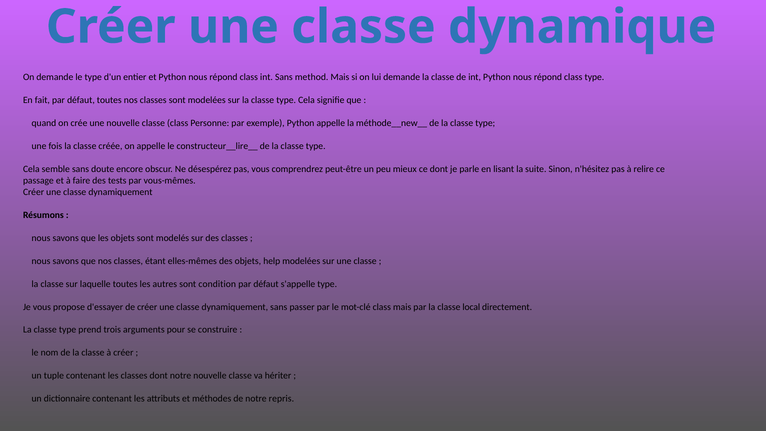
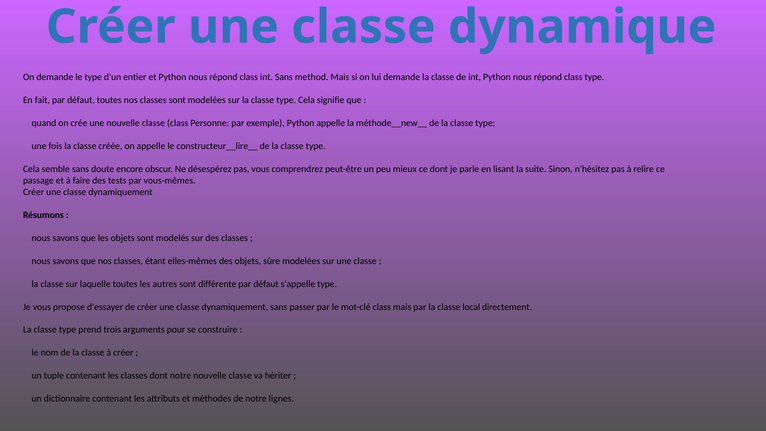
help: help -> sûre (272, 261)
condition: condition -> différente (217, 284)
repris: repris -> lignes (281, 399)
